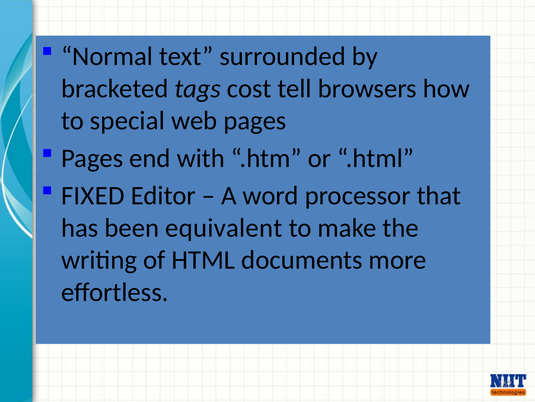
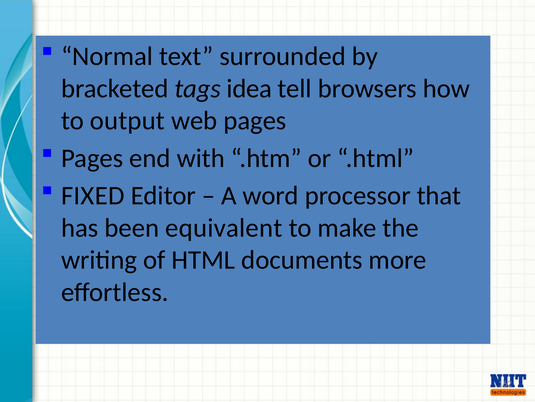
cost: cost -> idea (249, 88)
special: special -> output (127, 120)
